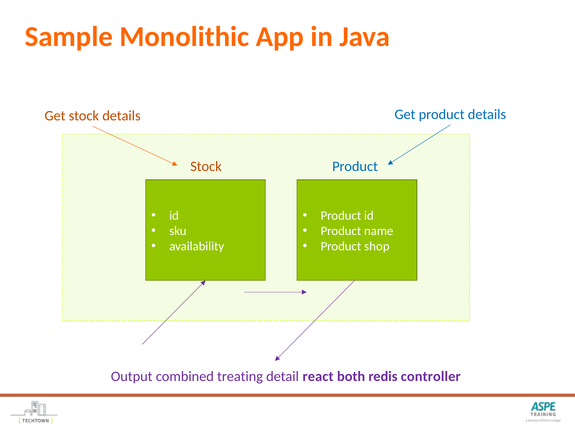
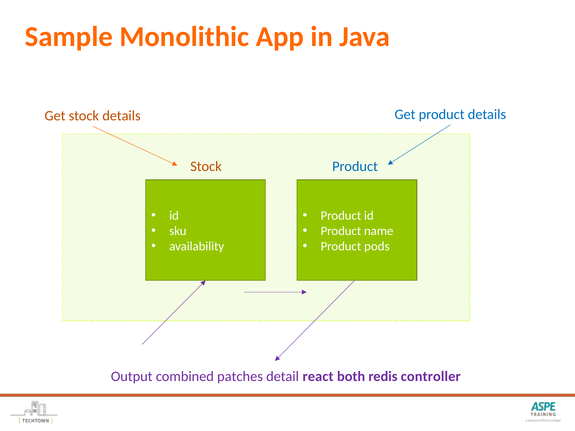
shop: shop -> pods (377, 247)
treating: treating -> patches (240, 376)
